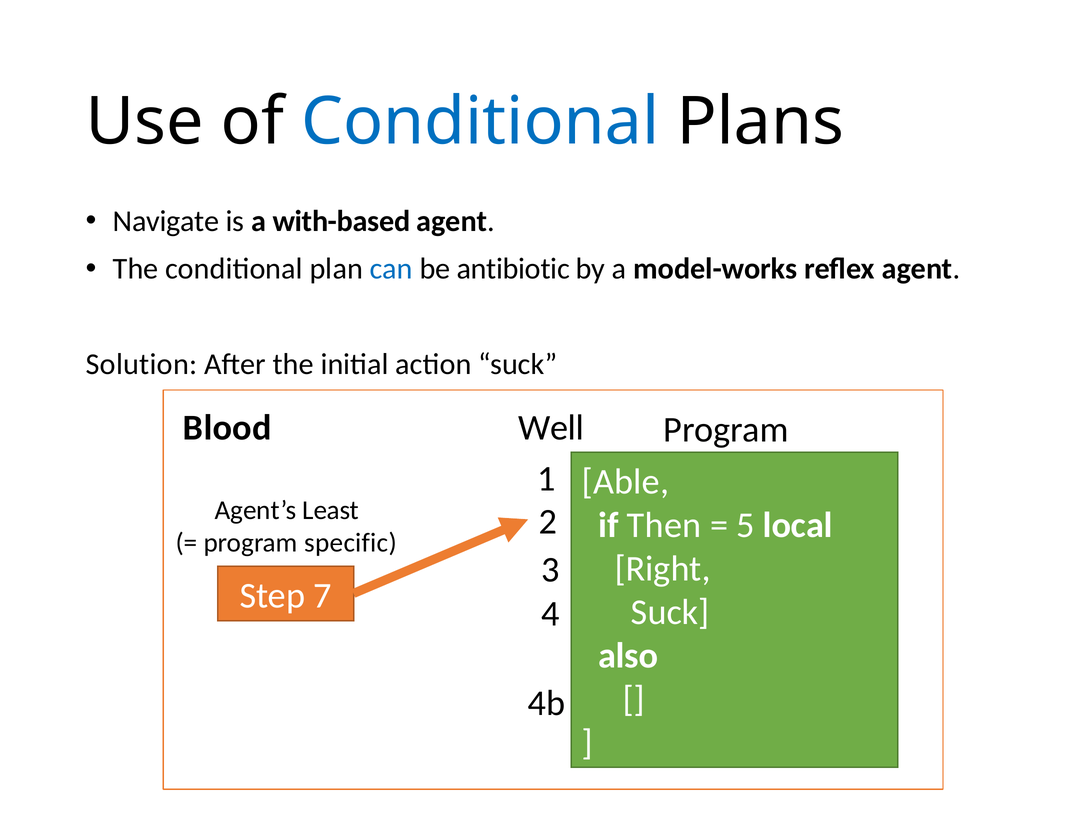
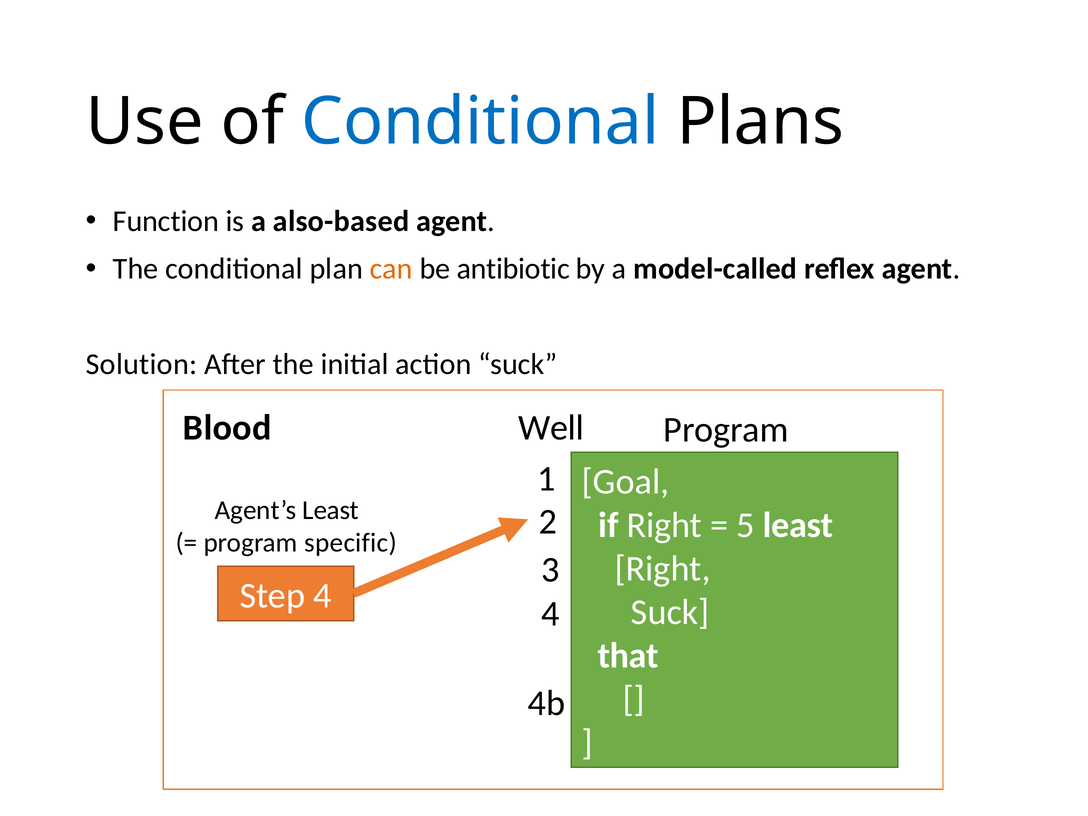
Navigate: Navigate -> Function (166, 221)
with-based: with-based -> also-based (341, 221)
can colour: blue -> orange (391, 269)
model-works: model-works -> model-called (715, 269)
Able: Able -> Goal (626, 482)
if Then: Then -> Right (664, 525)
5 local: local -> least (798, 525)
Step 7: 7 -> 4 (322, 596)
also: also -> that (628, 656)
